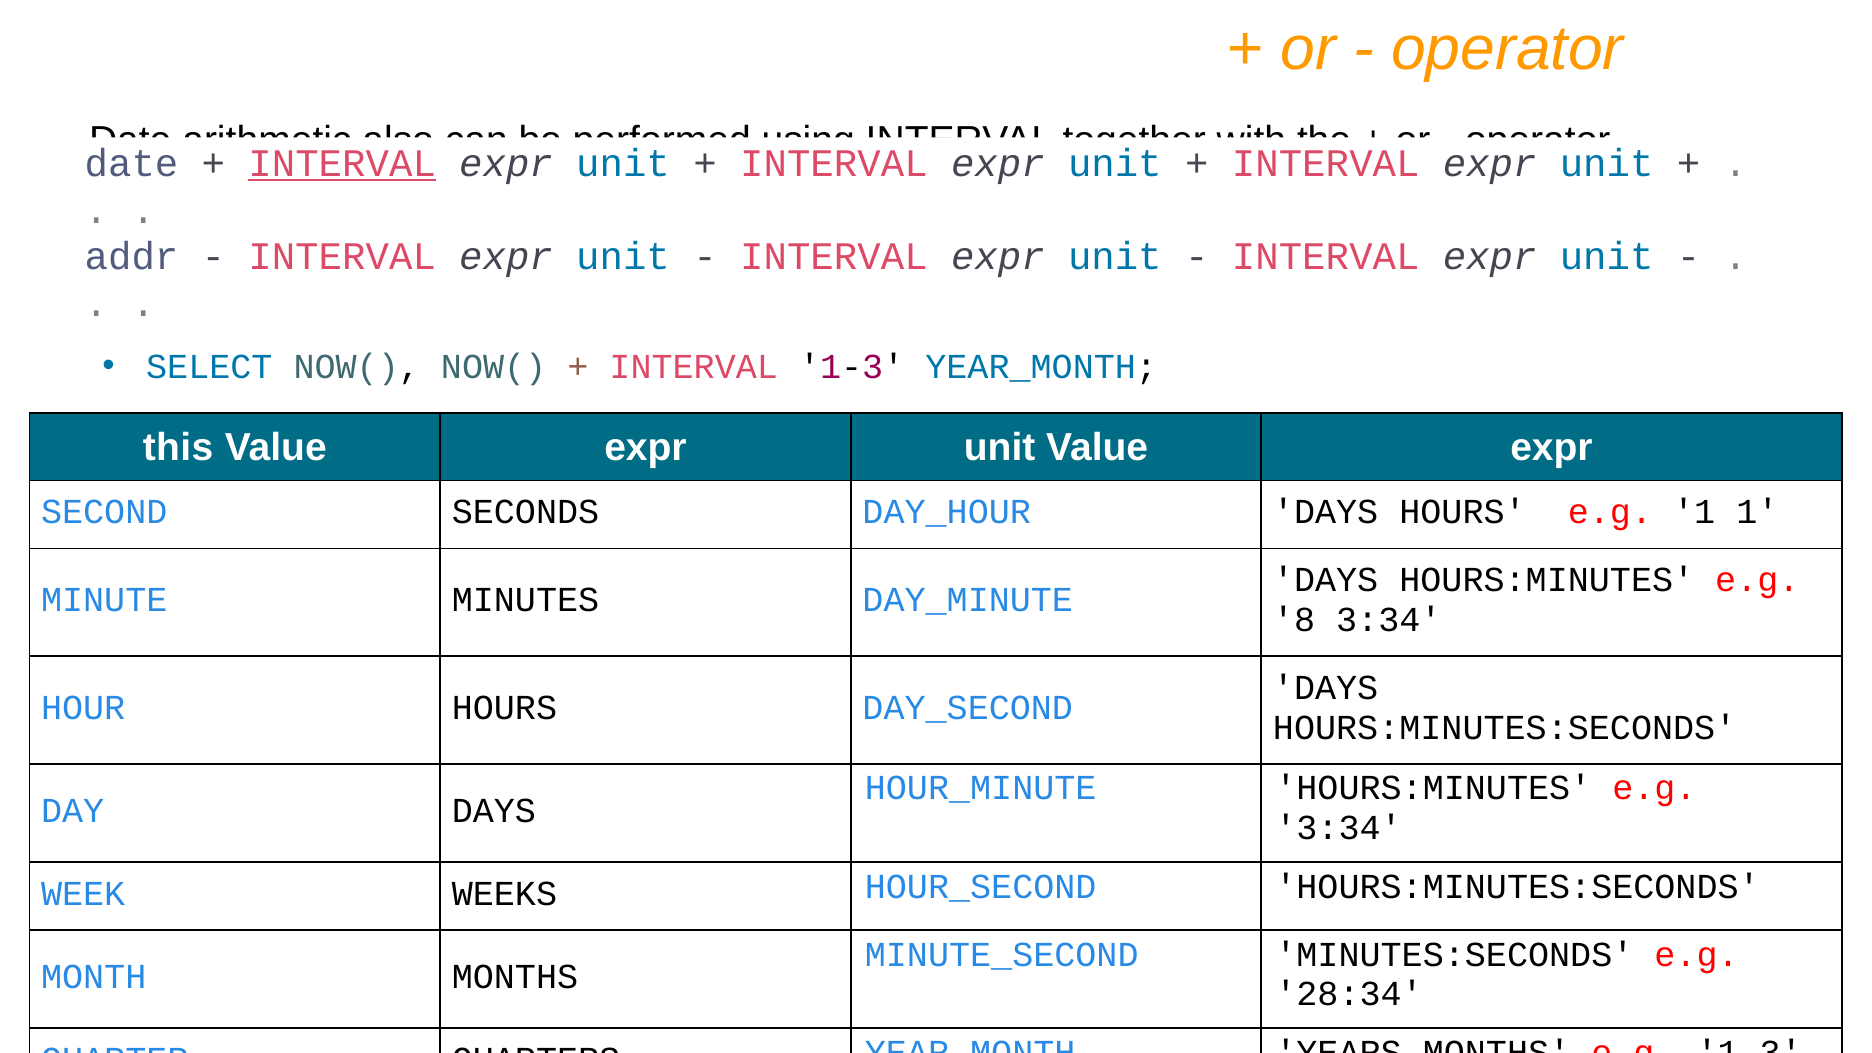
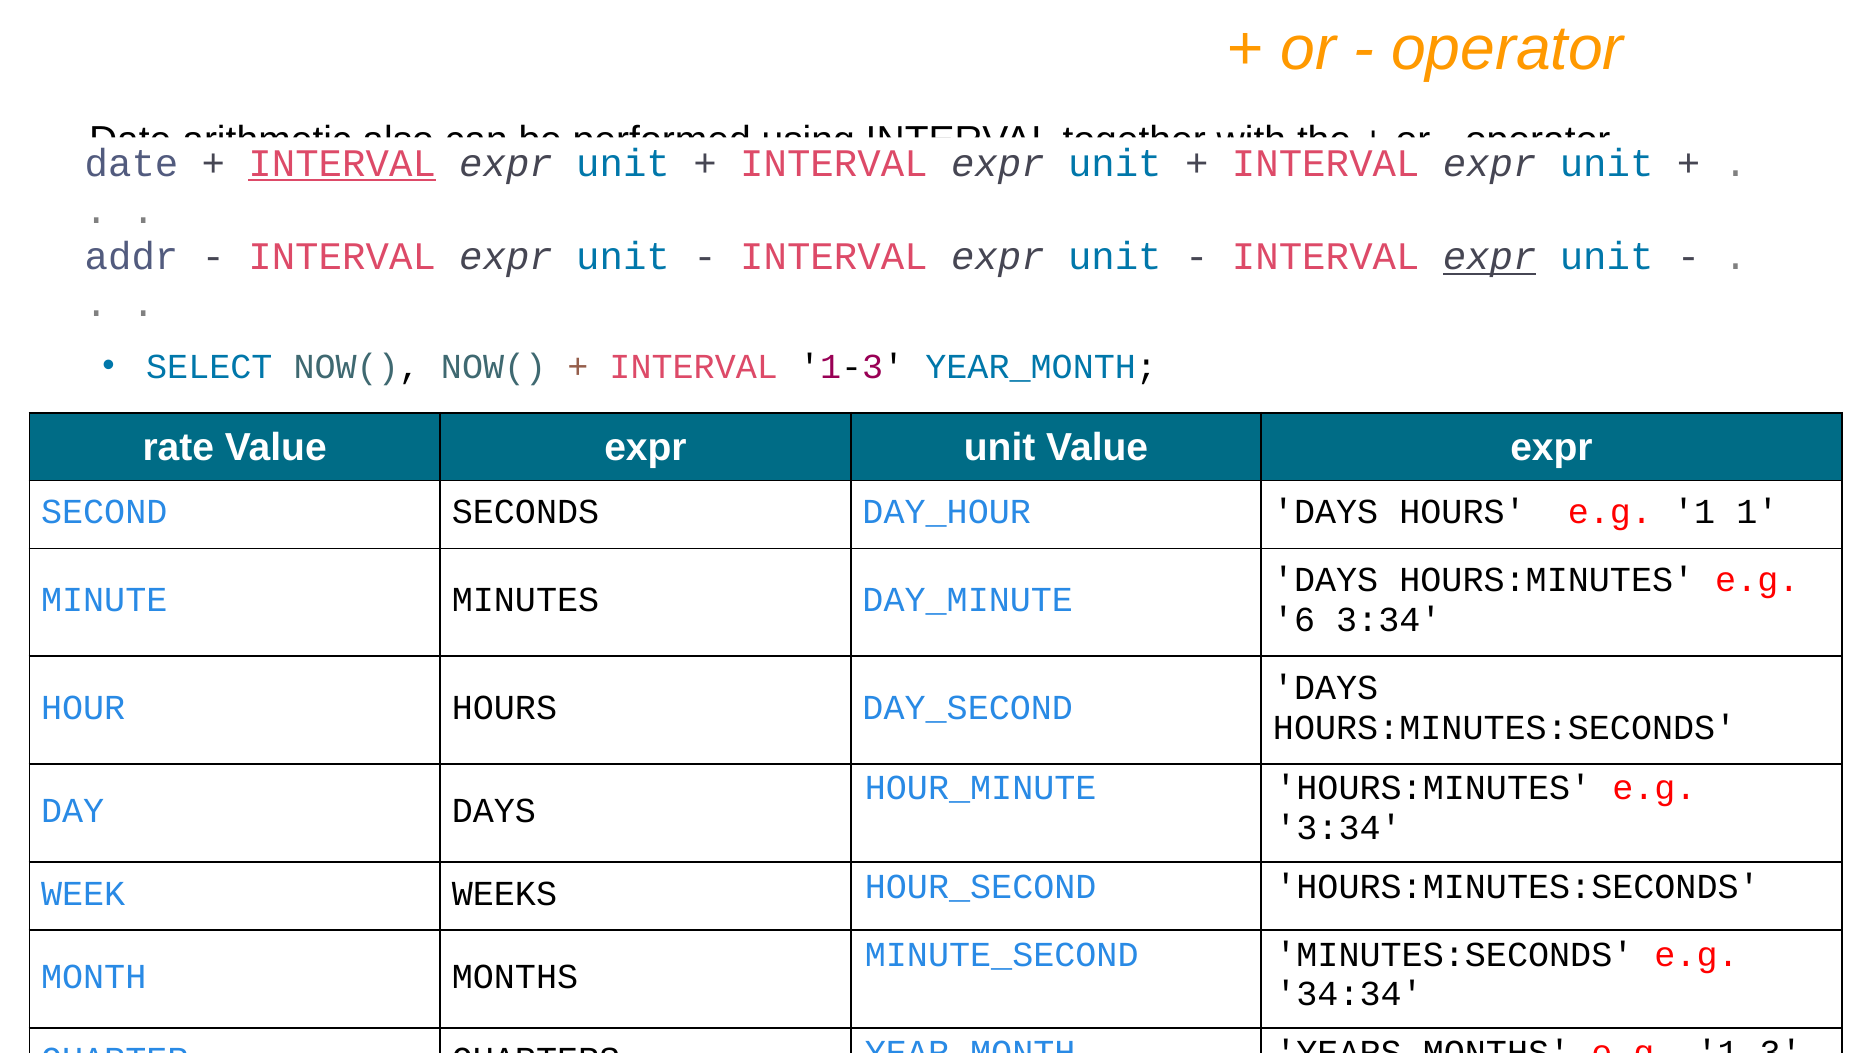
expr underline: none -> present (1490, 257)
this: this -> rate (178, 447)
8: 8 -> 6 (1294, 620)
28:34: 28:34 -> 34:34 (1349, 994)
